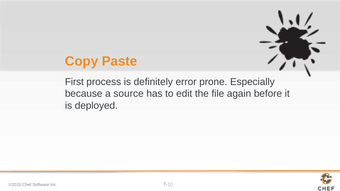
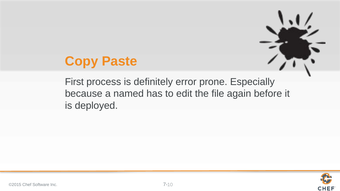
source: source -> named (129, 94)
